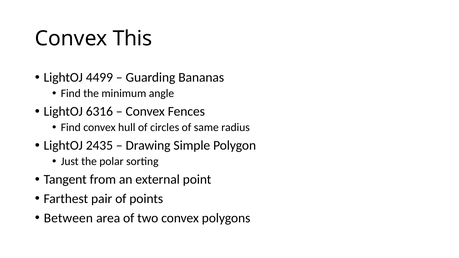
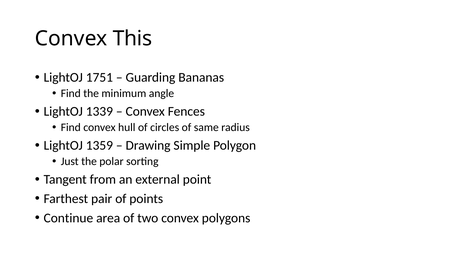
4499: 4499 -> 1751 (99, 78)
6316: 6316 -> 1339 (99, 112)
2435: 2435 -> 1359 (99, 146)
Between: Between -> Continue (68, 218)
